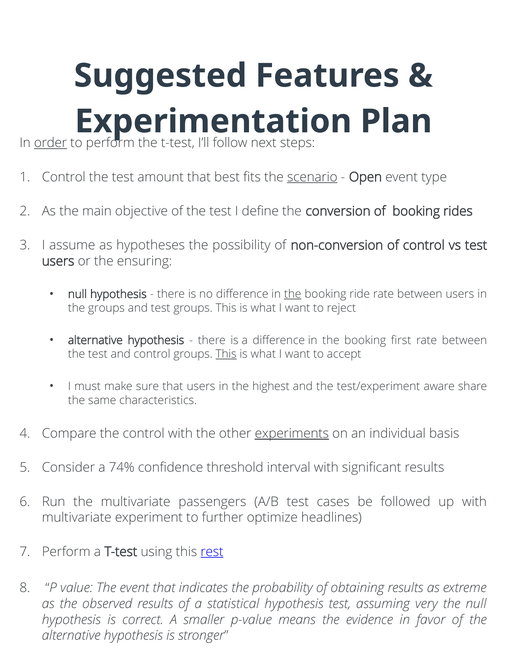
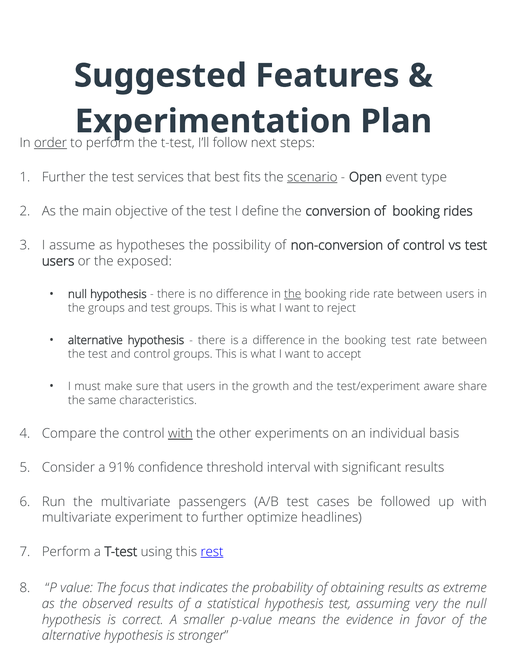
Control: Control -> Further (64, 177)
amount: amount -> services (161, 177)
ensuring: ensuring -> exposed (144, 261)
booking first: first -> test (401, 340)
This underline: present -> none (226, 354)
highest: highest -> growth (271, 386)
with underline: none -> present (180, 434)
experiments underline: present -> none (292, 434)
74%: 74% -> 91% (122, 468)
The event: event -> focus (134, 588)
